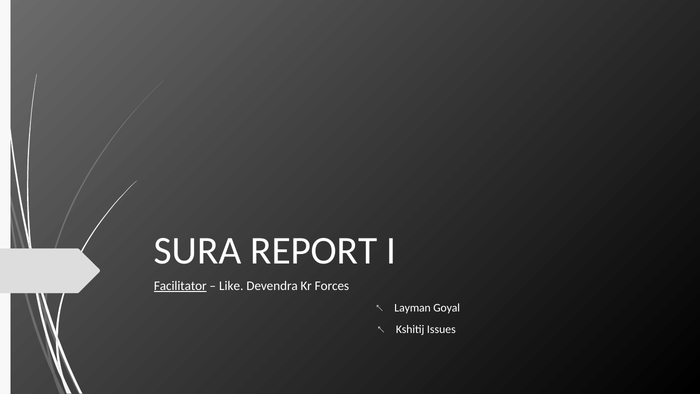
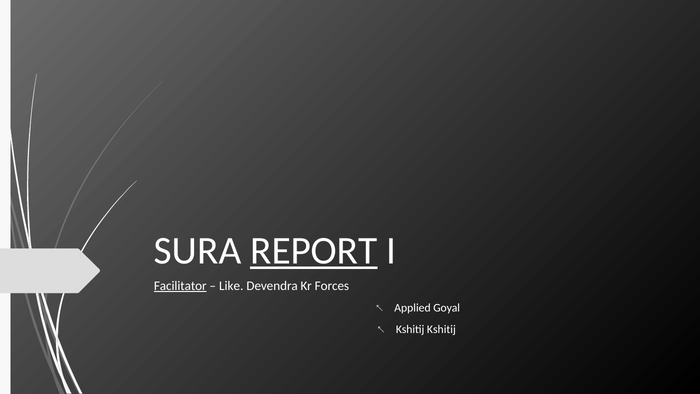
REPORT underline: none -> present (314, 251)
Layman: Layman -> Applied (413, 308)
Kshitij Issues: Issues -> Kshitij (441, 329)
